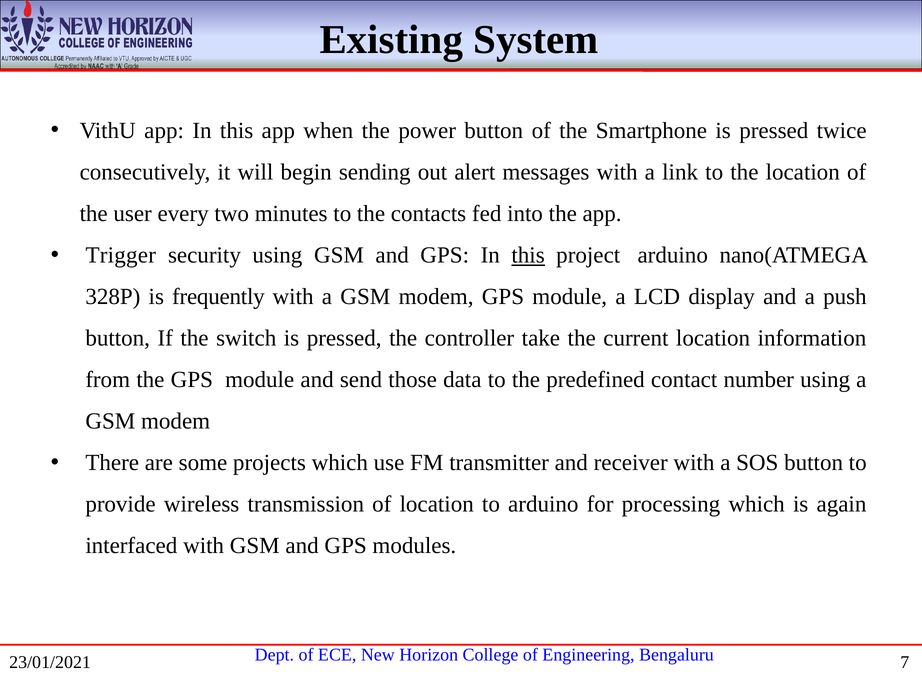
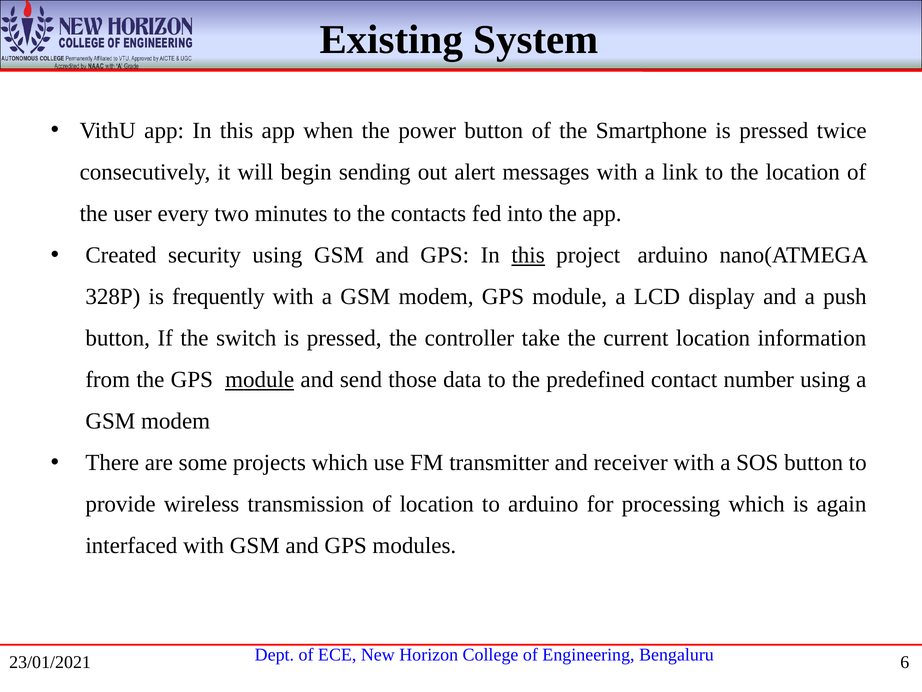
Trigger: Trigger -> Created (121, 255)
module underline: none -> present (260, 379)
7: 7 -> 6 (905, 662)
